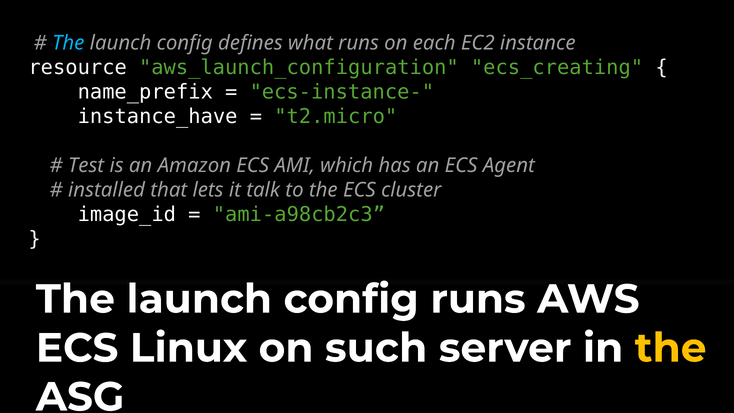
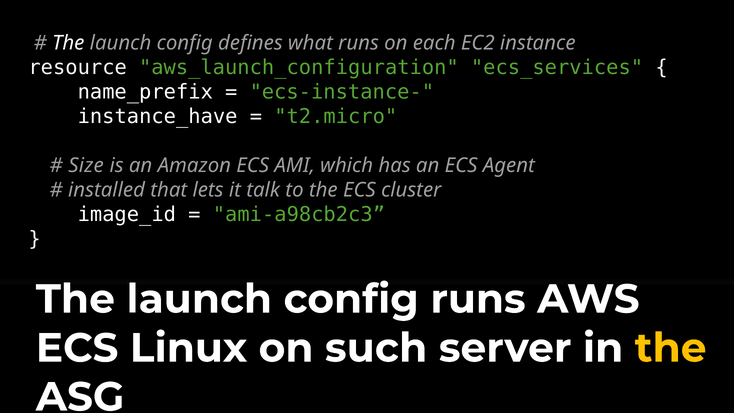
The colour: light blue -> white (68, 43)
ecs_creating: ecs_creating -> ecs_services (557, 67)
Test: Test -> Size (86, 165)
